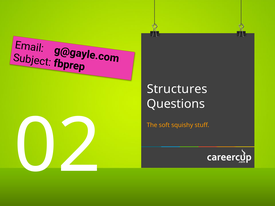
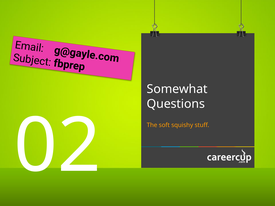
Structures: Structures -> Somewhat (177, 89)
